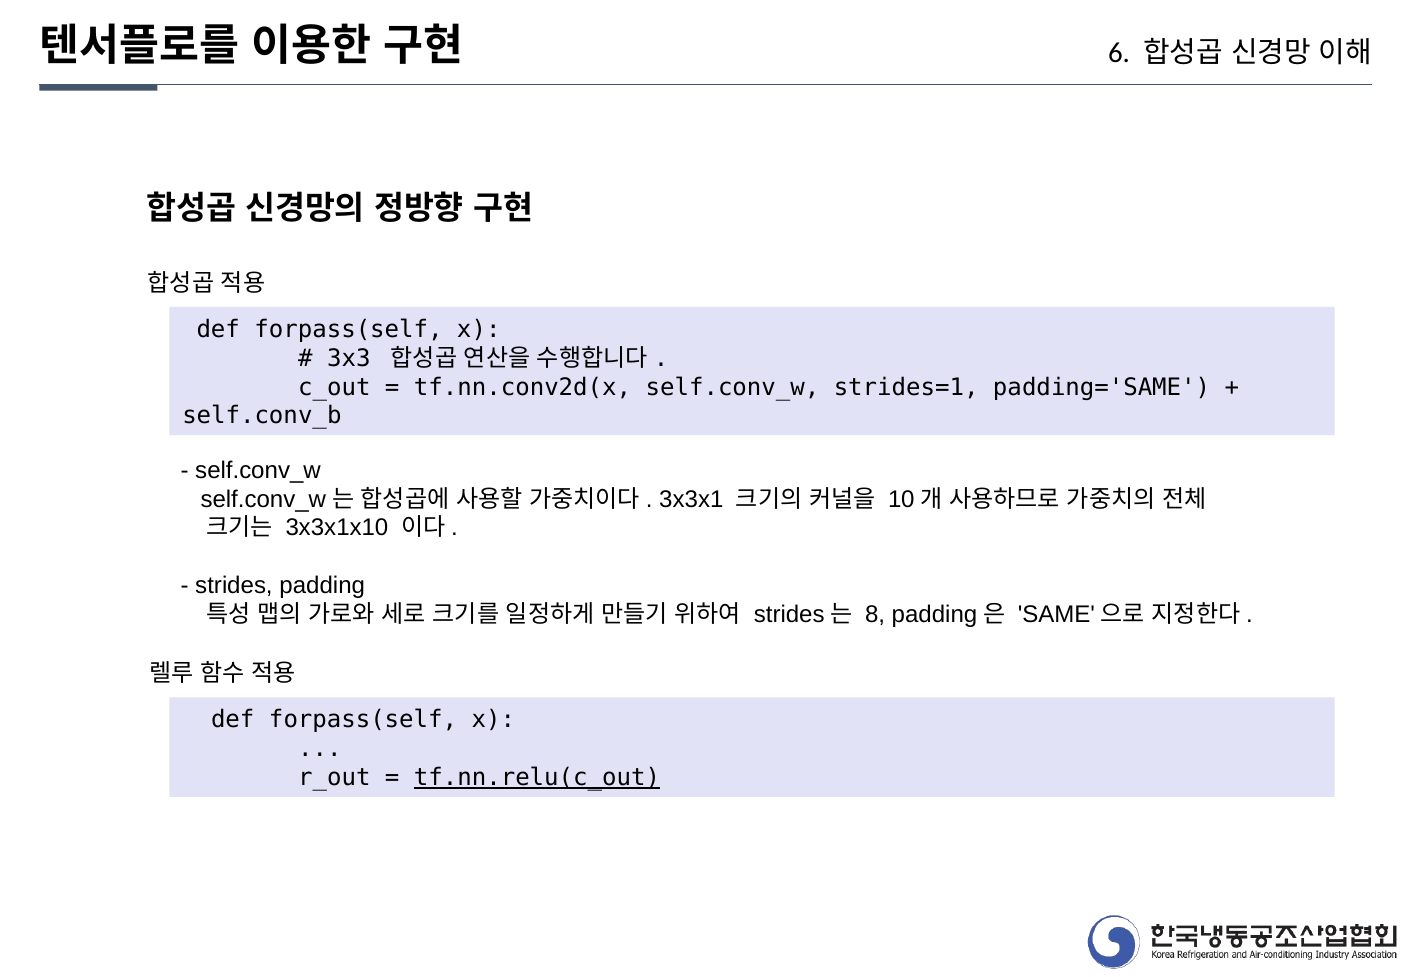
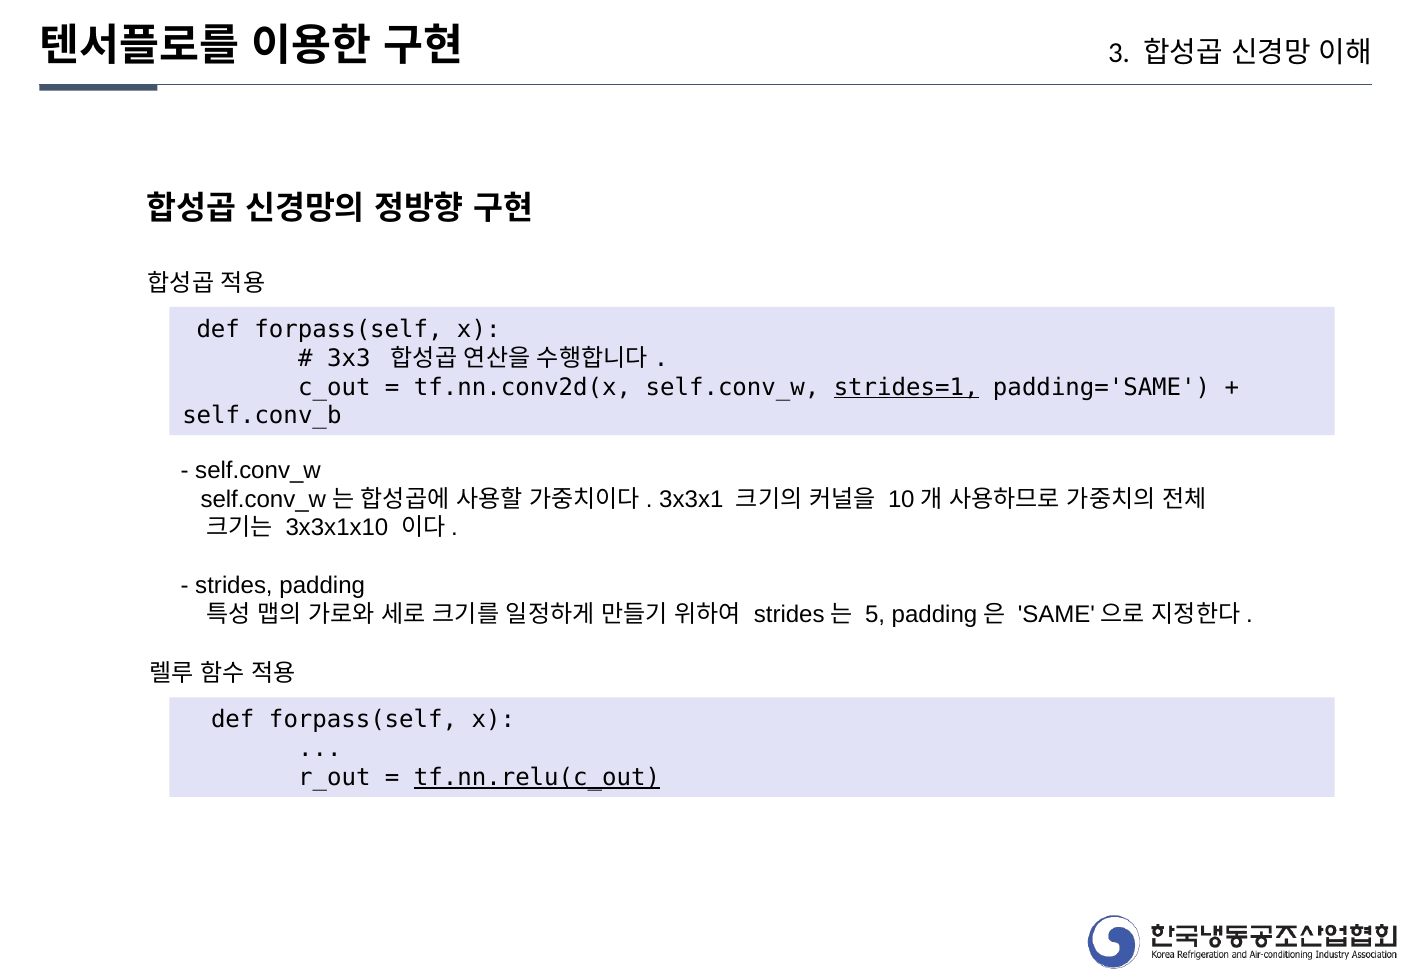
6: 6 -> 3 (1119, 53)
strides=1 underline: none -> present (906, 387)
8: 8 -> 5 (875, 615)
